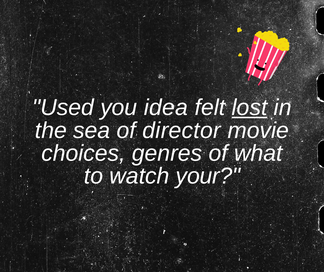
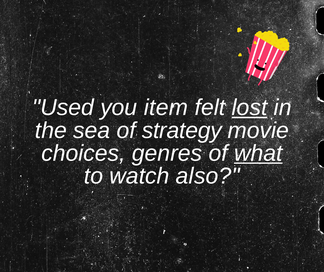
idea: idea -> item (166, 107)
director: director -> strategy (182, 130)
what underline: none -> present (258, 153)
your: your -> also (208, 176)
